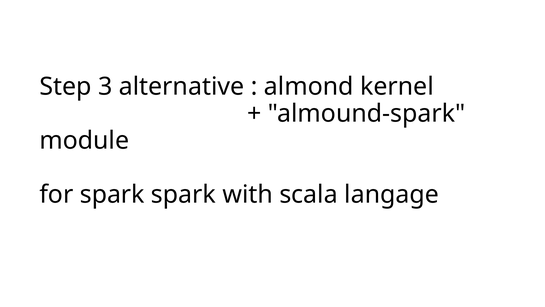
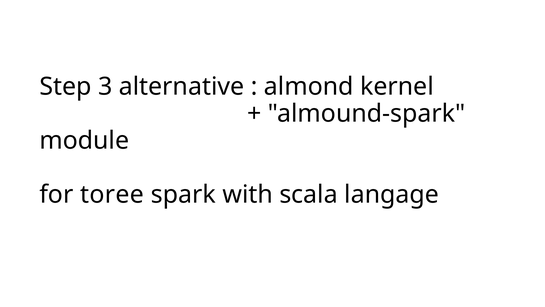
for spark: spark -> toree (112, 194)
